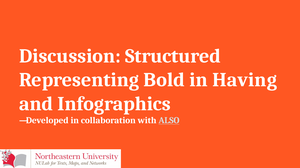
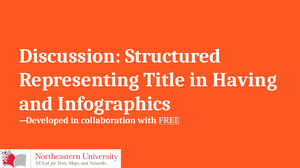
Bold: Bold -> Title (164, 80)
ALSO: ALSO -> FREE (169, 121)
